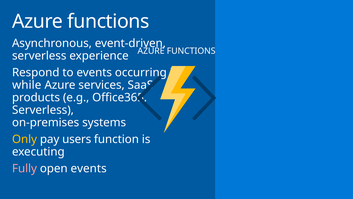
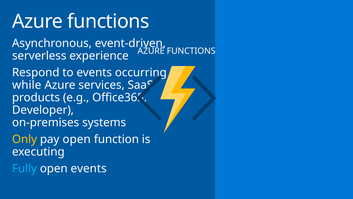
Serverless: Serverless -> Developer (43, 110)
pay users: users -> open (77, 139)
Fully colour: pink -> light blue (24, 168)
